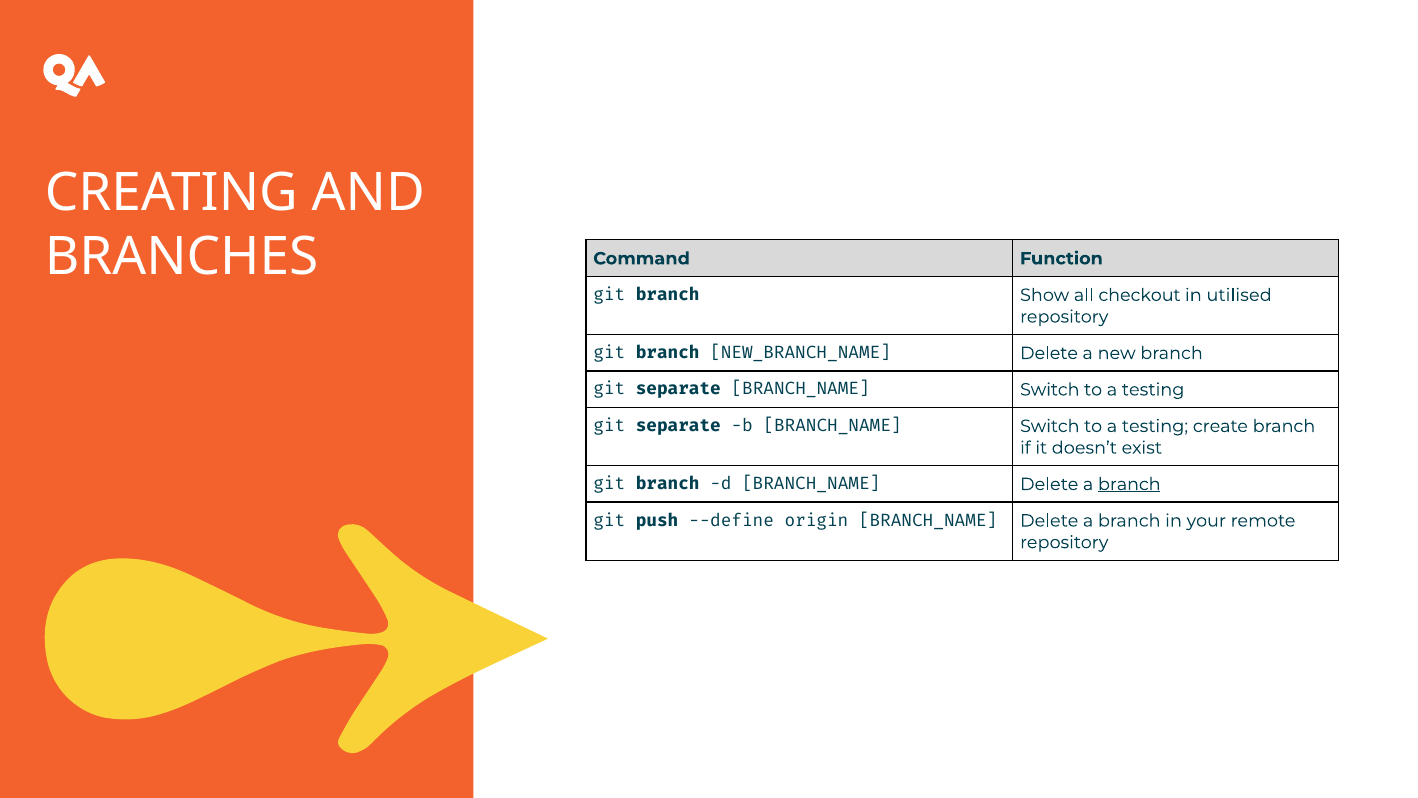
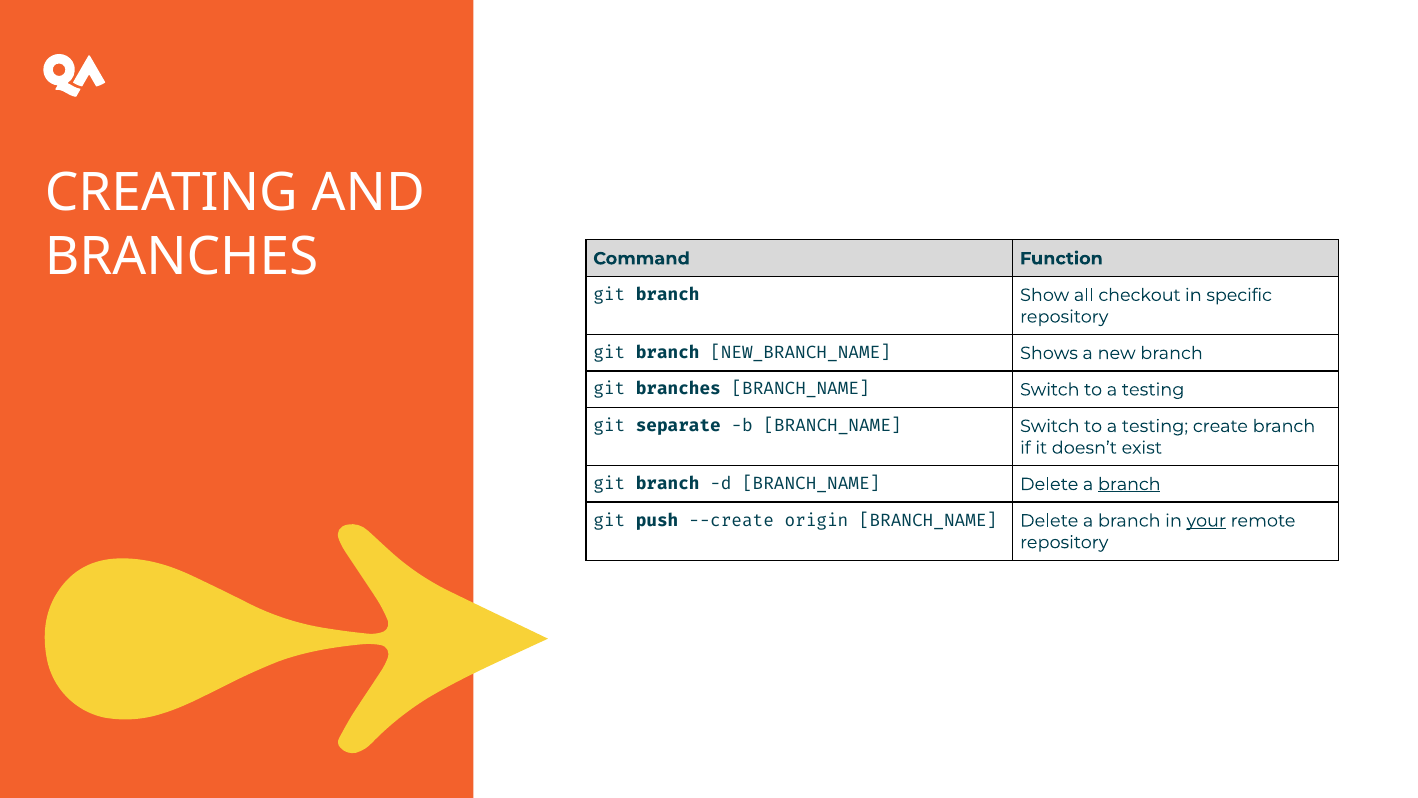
utilised: utilised -> specific (1239, 295)
Delete: Delete -> Shows (1049, 353)
separate: separate -> branches (678, 389)
--define: --define -> --create (731, 520)
your underline: none -> present (1206, 520)
